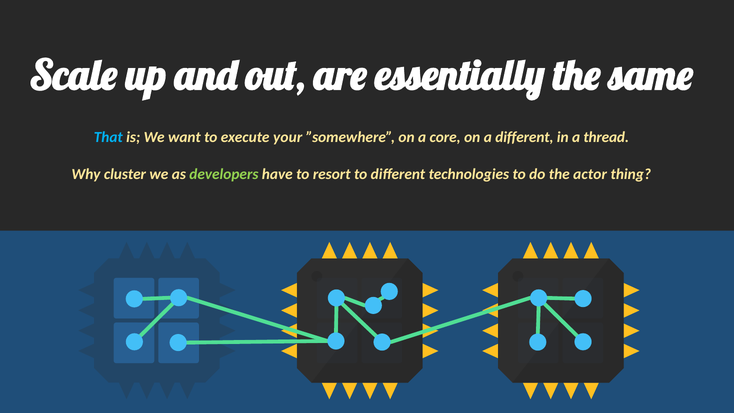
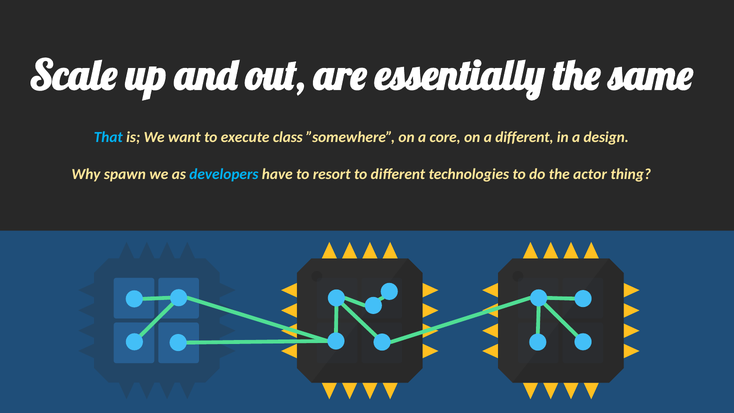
your: your -> class (288, 137)
thread: thread -> design (606, 137)
cluster: cluster -> spawn (125, 174)
developers colour: light green -> light blue (224, 174)
